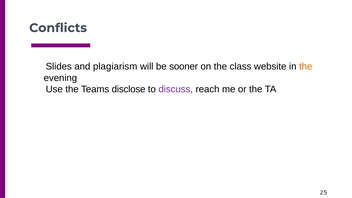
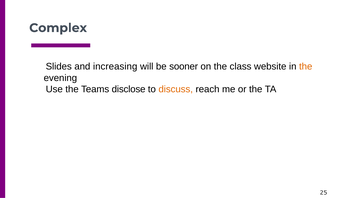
Conflicts: Conflicts -> Complex (58, 28)
plagiarism: plagiarism -> increasing (115, 66)
discuss colour: purple -> orange (176, 89)
